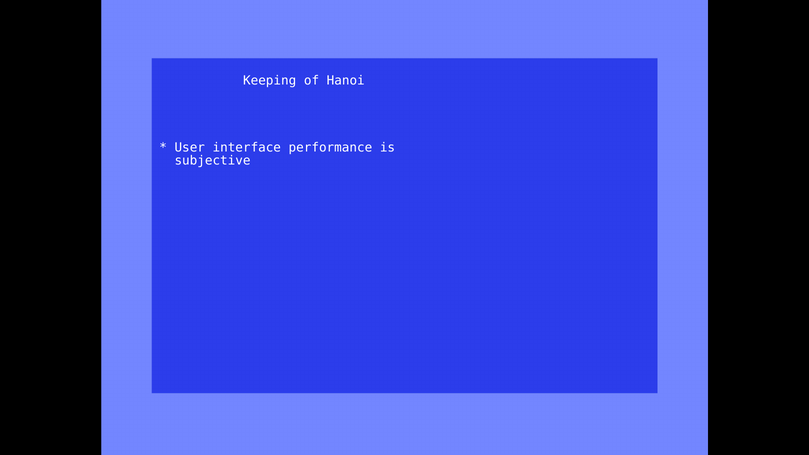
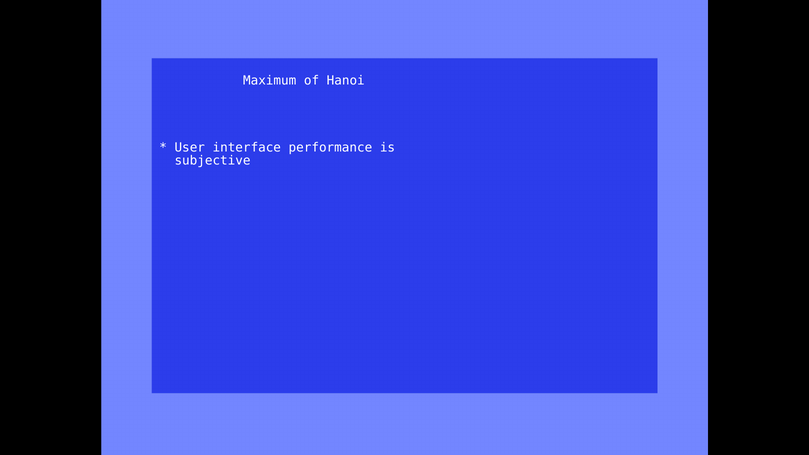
Keeping: Keeping -> Maximum (270, 81)
